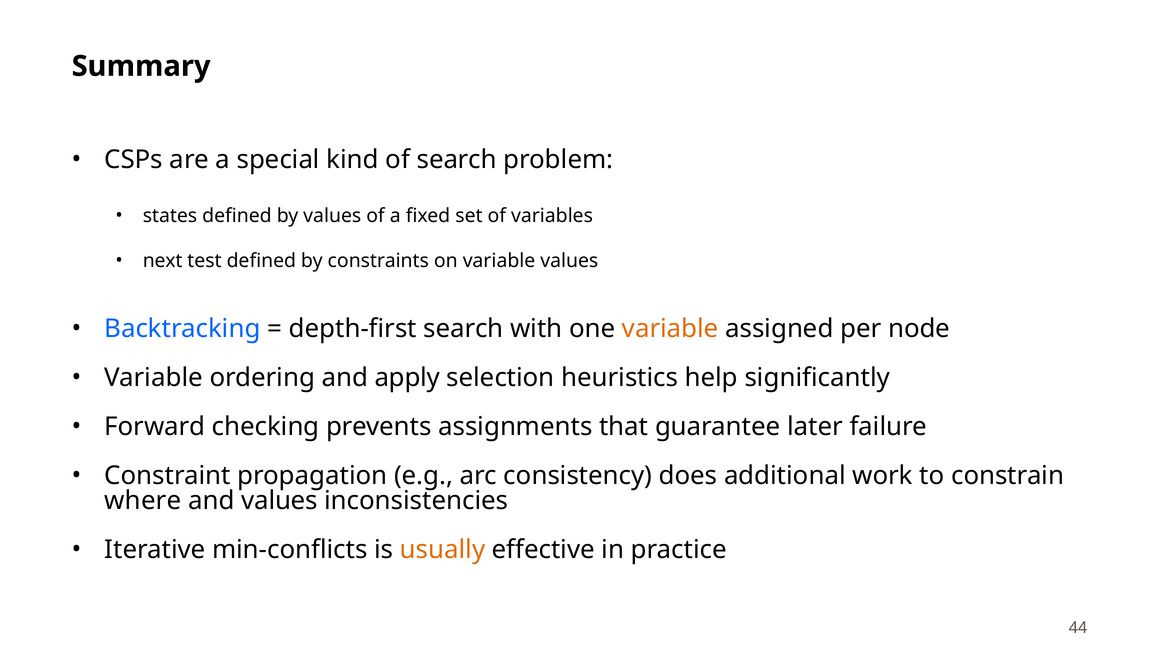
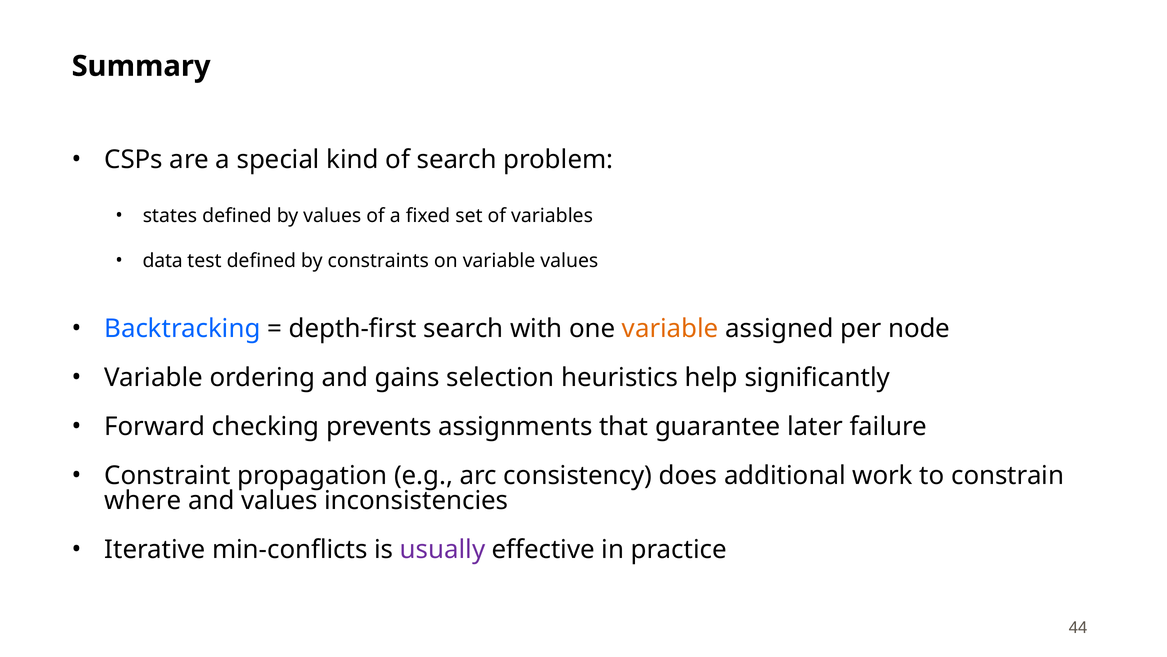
next: next -> data (163, 261)
apply: apply -> gains (407, 378)
usually colour: orange -> purple (443, 549)
